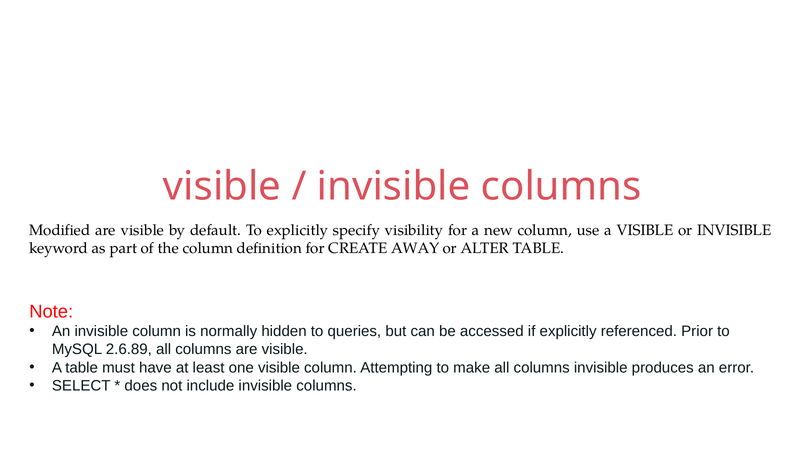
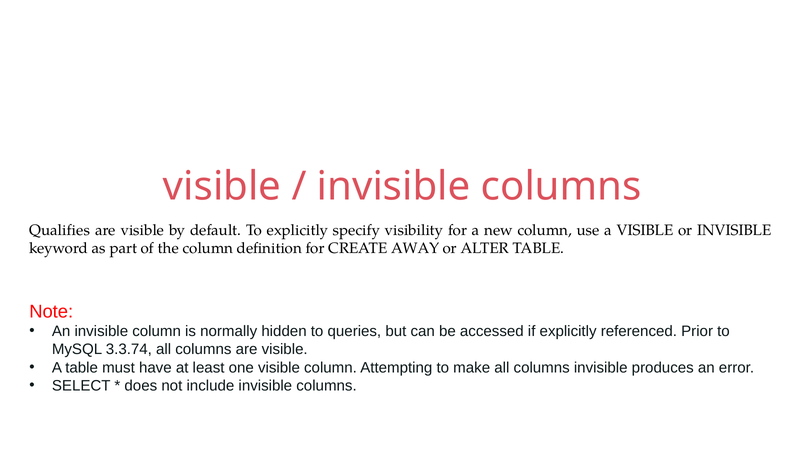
Modified: Modified -> Qualifies (60, 230)
2.6.89: 2.6.89 -> 3.3.74 (129, 349)
